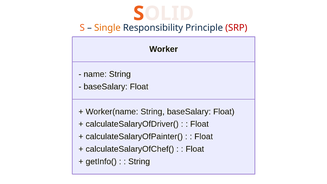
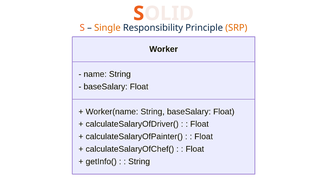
SRP colour: red -> orange (236, 28)
